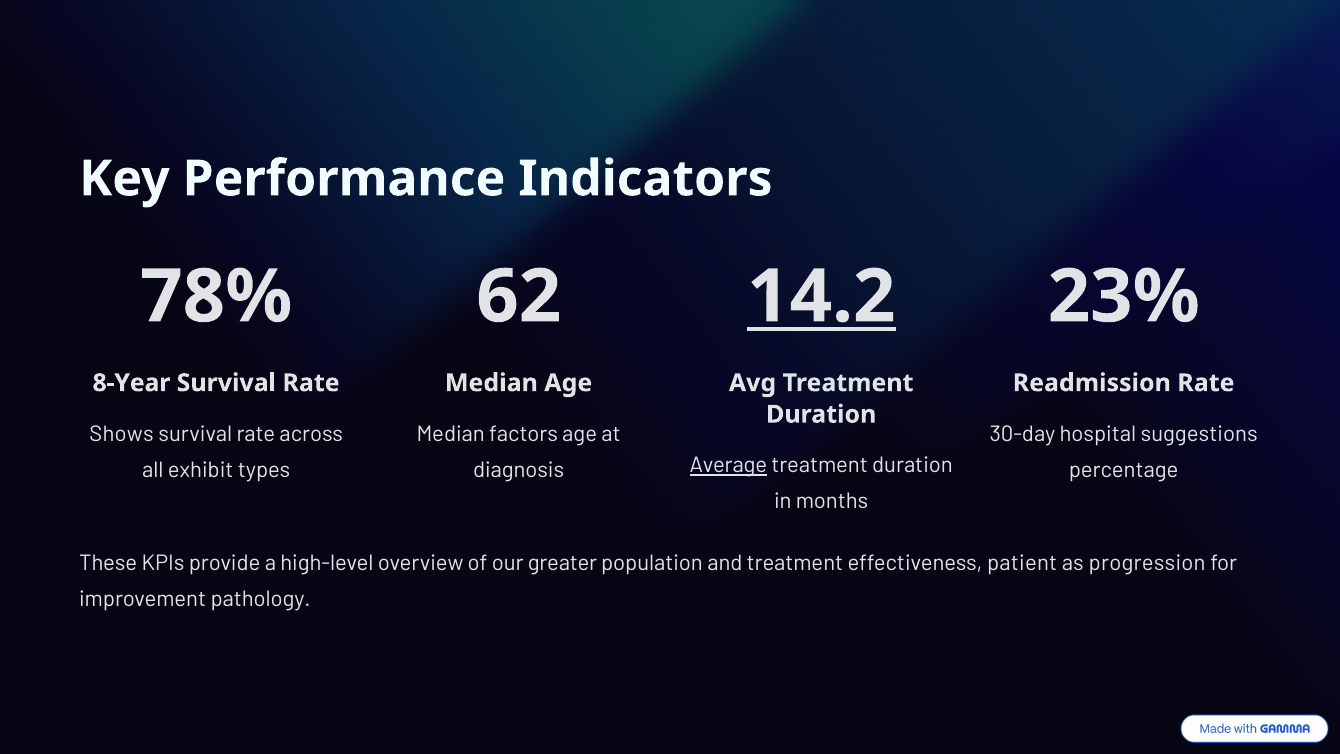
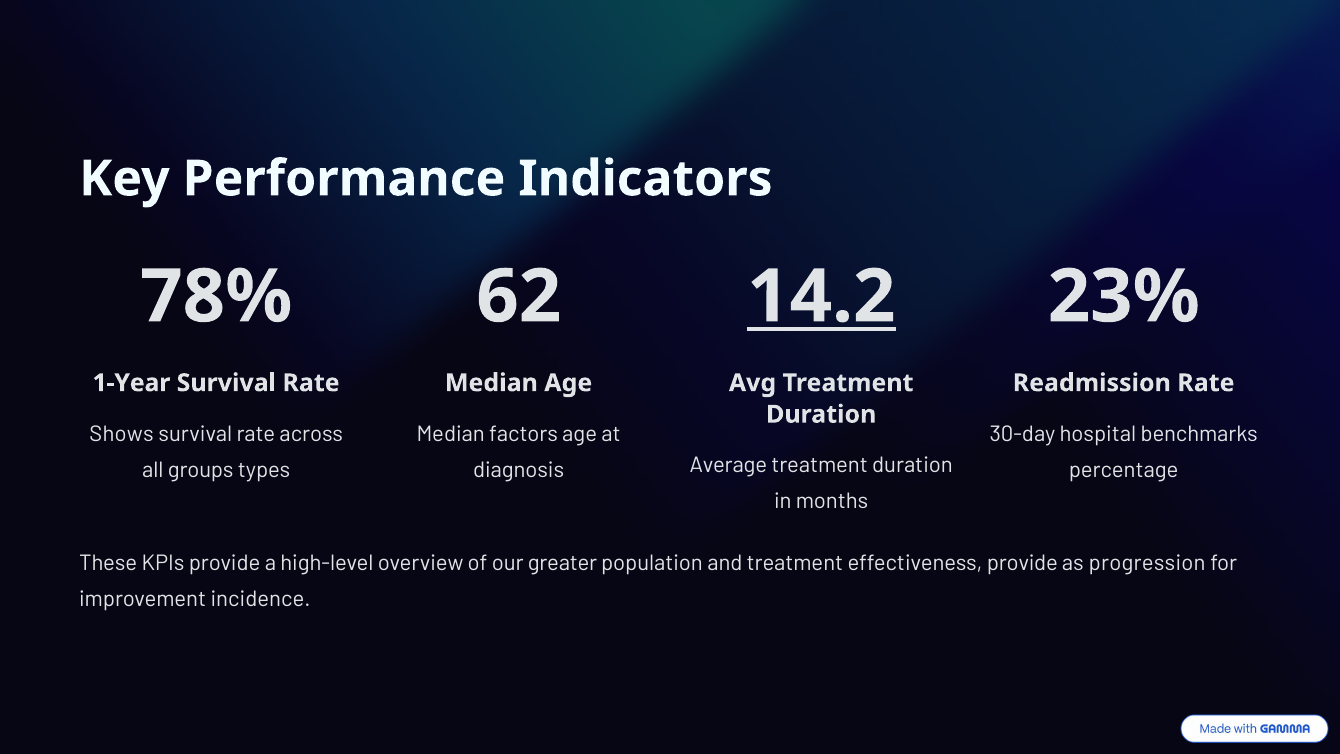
8-Year: 8-Year -> 1-Year (131, 383)
suggestions: suggestions -> benchmarks (1199, 434)
Average underline: present -> none (728, 465)
exhibit: exhibit -> groups (201, 470)
effectiveness patient: patient -> provide (1022, 563)
pathology: pathology -> incidence (261, 599)
